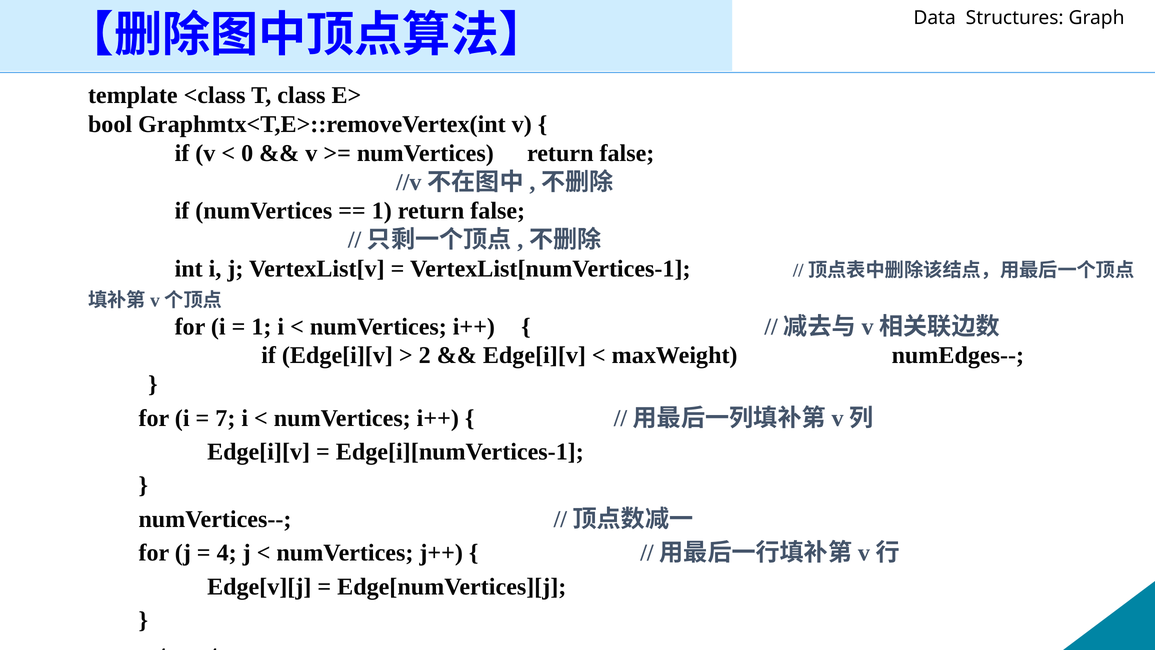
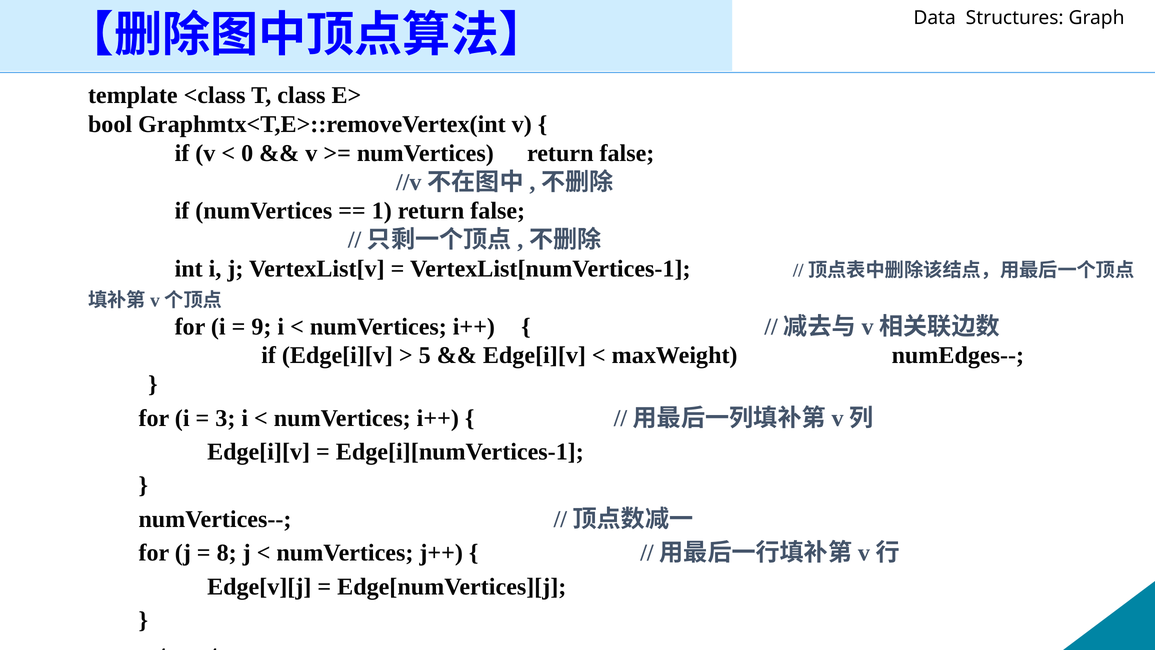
1: 1 -> 9 (261, 326)
2: 2 -> 5 (425, 355)
7: 7 -> 3 (225, 418)
4: 4 -> 8 (227, 553)
